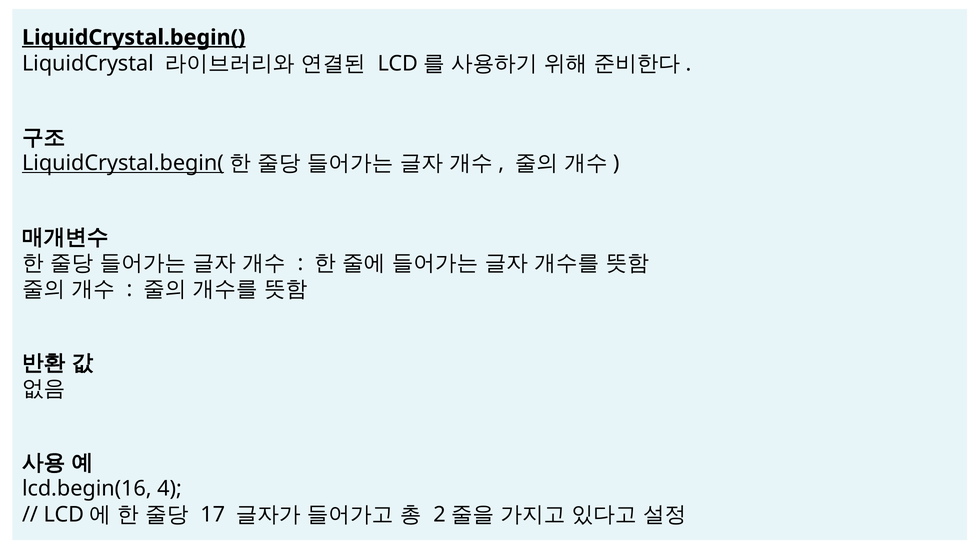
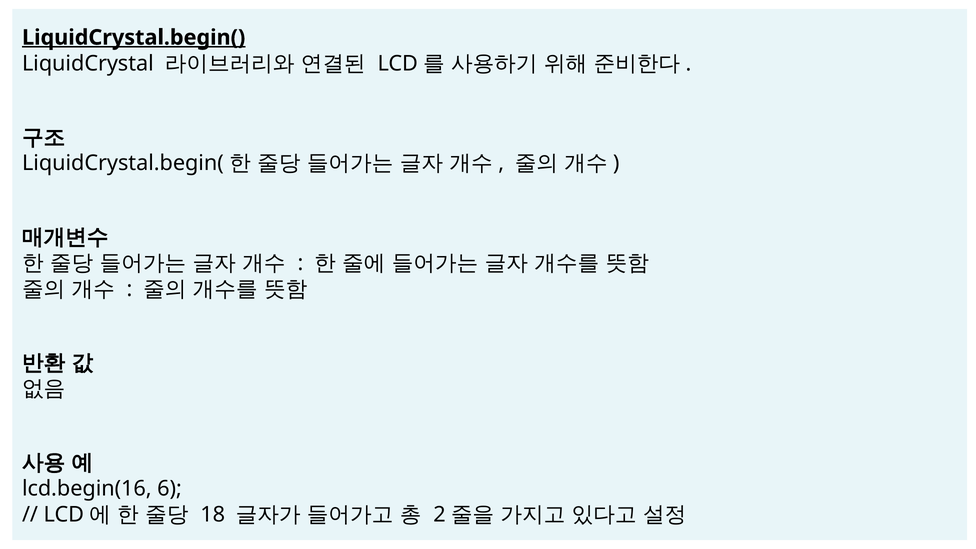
LiquidCrystal.begin( underline: present -> none (123, 163)
4: 4 -> 6 (169, 488)
17: 17 -> 18 (213, 514)
